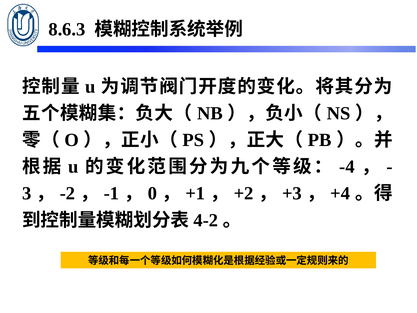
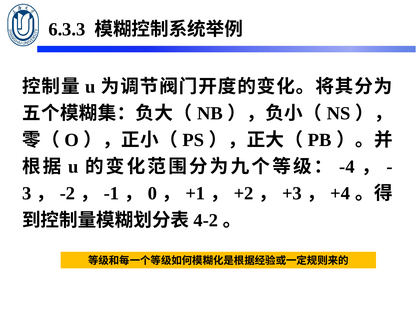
8.6.3: 8.6.3 -> 6.3.3 (67, 29)
